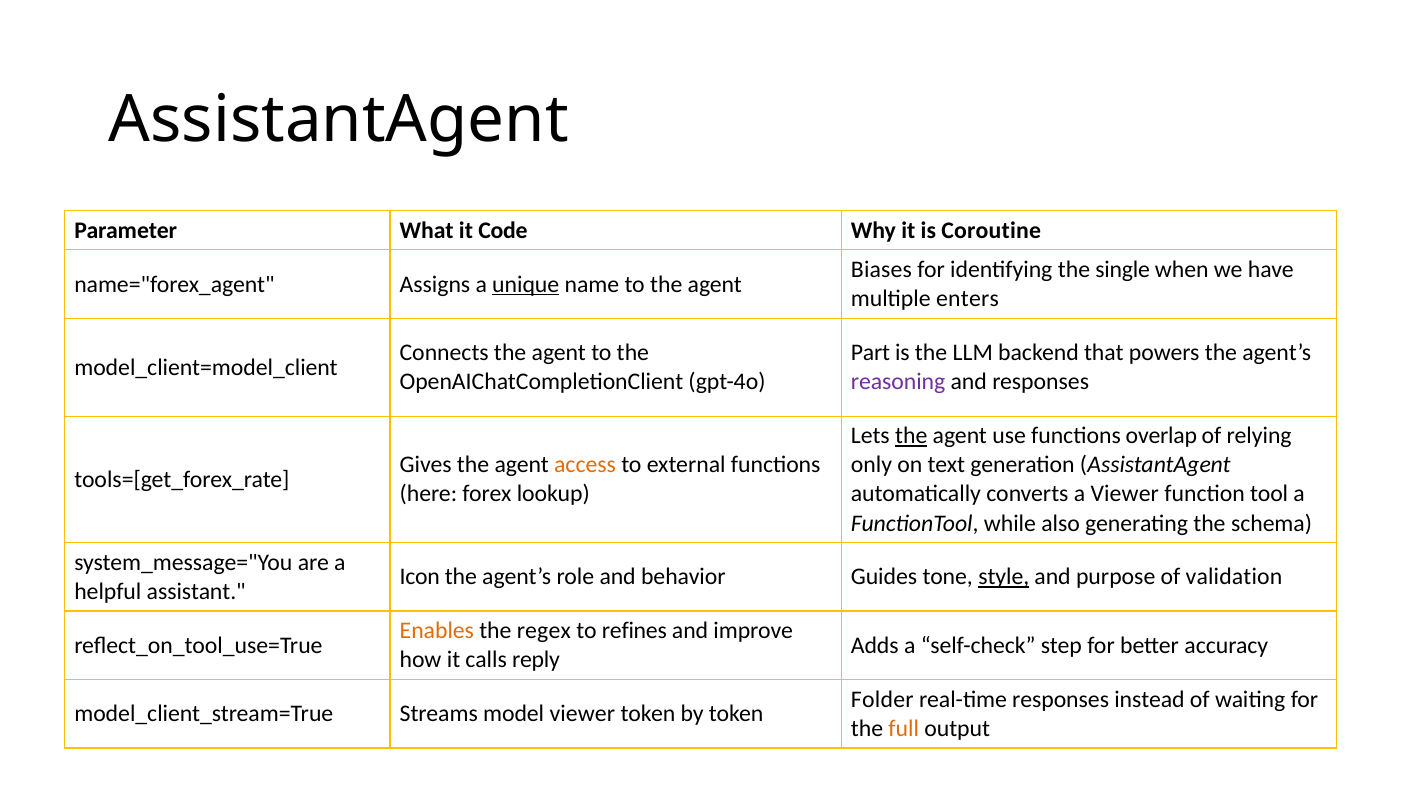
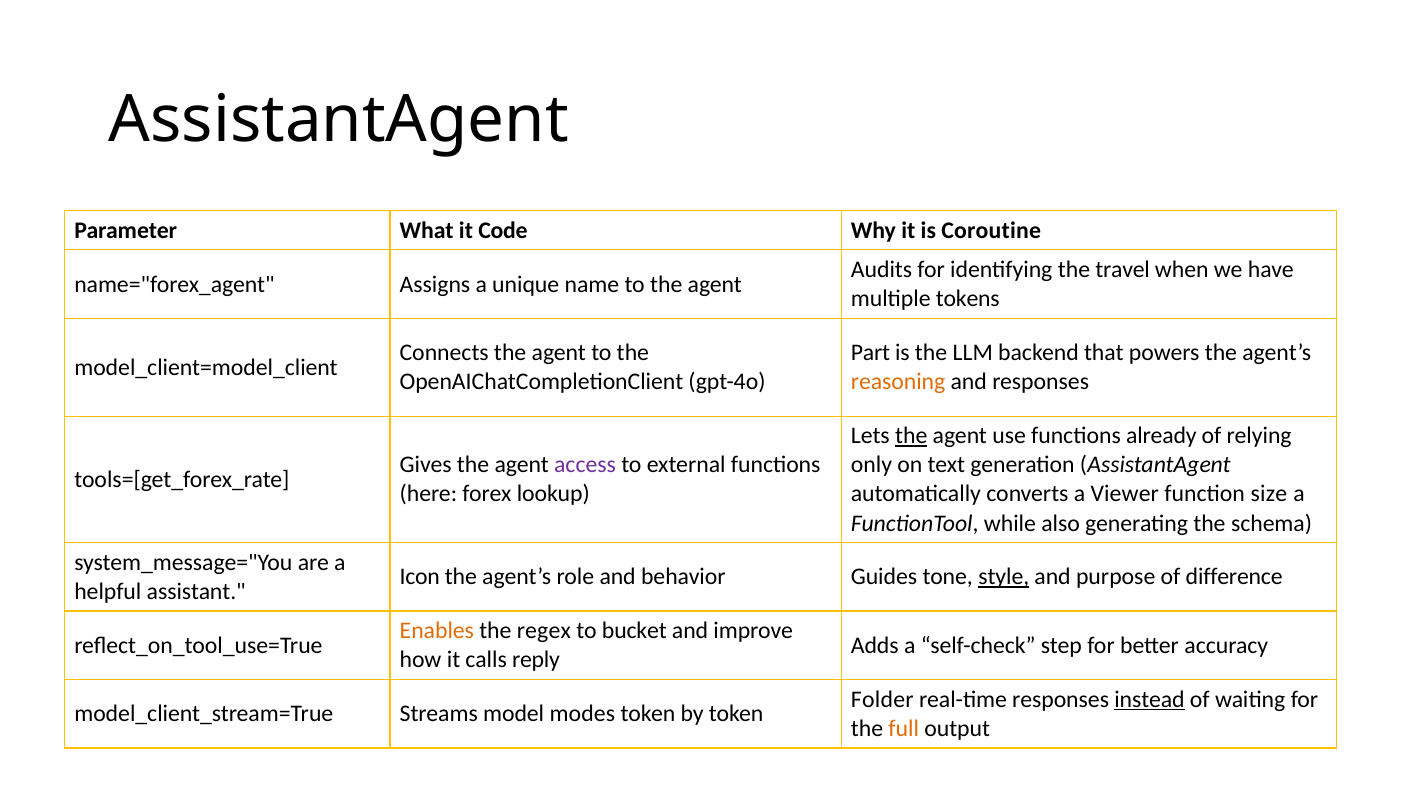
Biases: Biases -> Audits (882, 270)
single: single -> travel (1123, 270)
unique underline: present -> none (526, 284)
enters: enters -> tokens (968, 299)
reasoning colour: purple -> orange (898, 382)
overlap: overlap -> already (1161, 436)
access colour: orange -> purple (585, 465)
tool: tool -> size (1269, 494)
validation: validation -> difference (1234, 577)
refines: refines -> bucket (634, 631)
instead underline: none -> present (1150, 700)
model viewer: viewer -> modes (582, 714)
